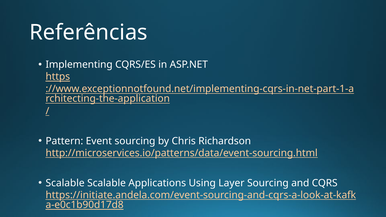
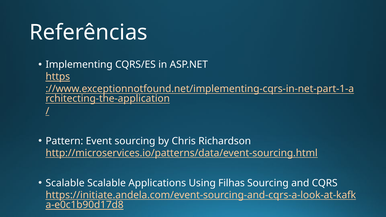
Layer: Layer -> Filhas (232, 183)
